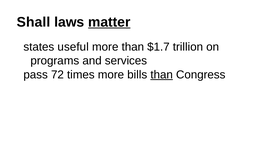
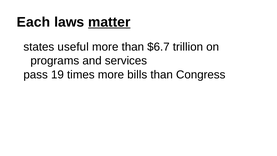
Shall: Shall -> Each (33, 22)
$1.7: $1.7 -> $6.7 (159, 47)
72: 72 -> 19 (58, 75)
than underline: present -> none (162, 75)
